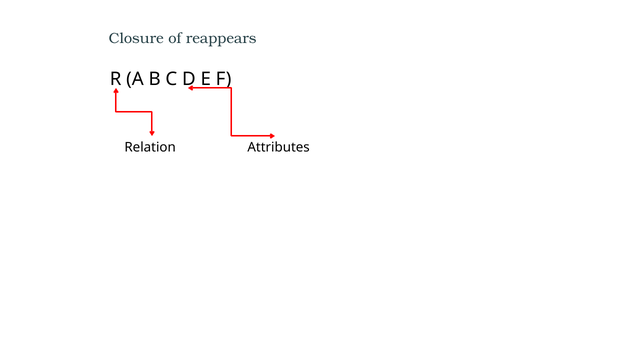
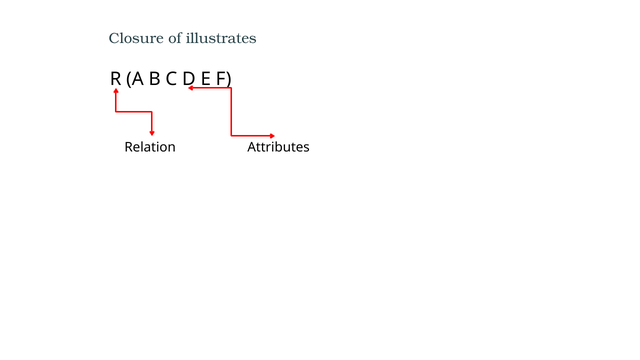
reappears: reappears -> illustrates (221, 39)
